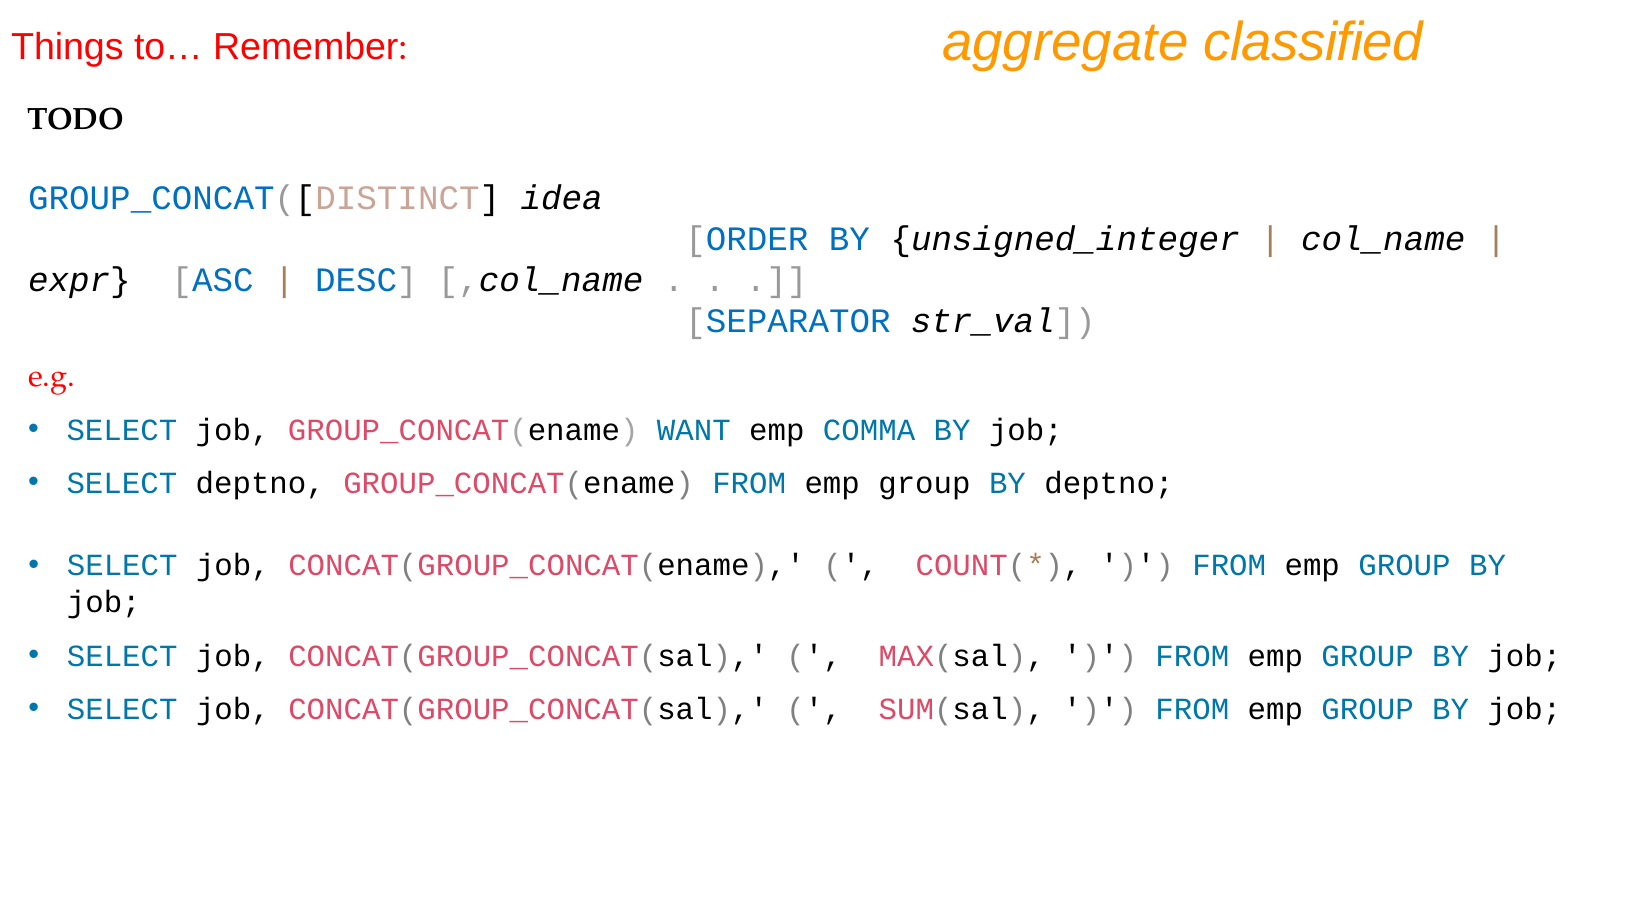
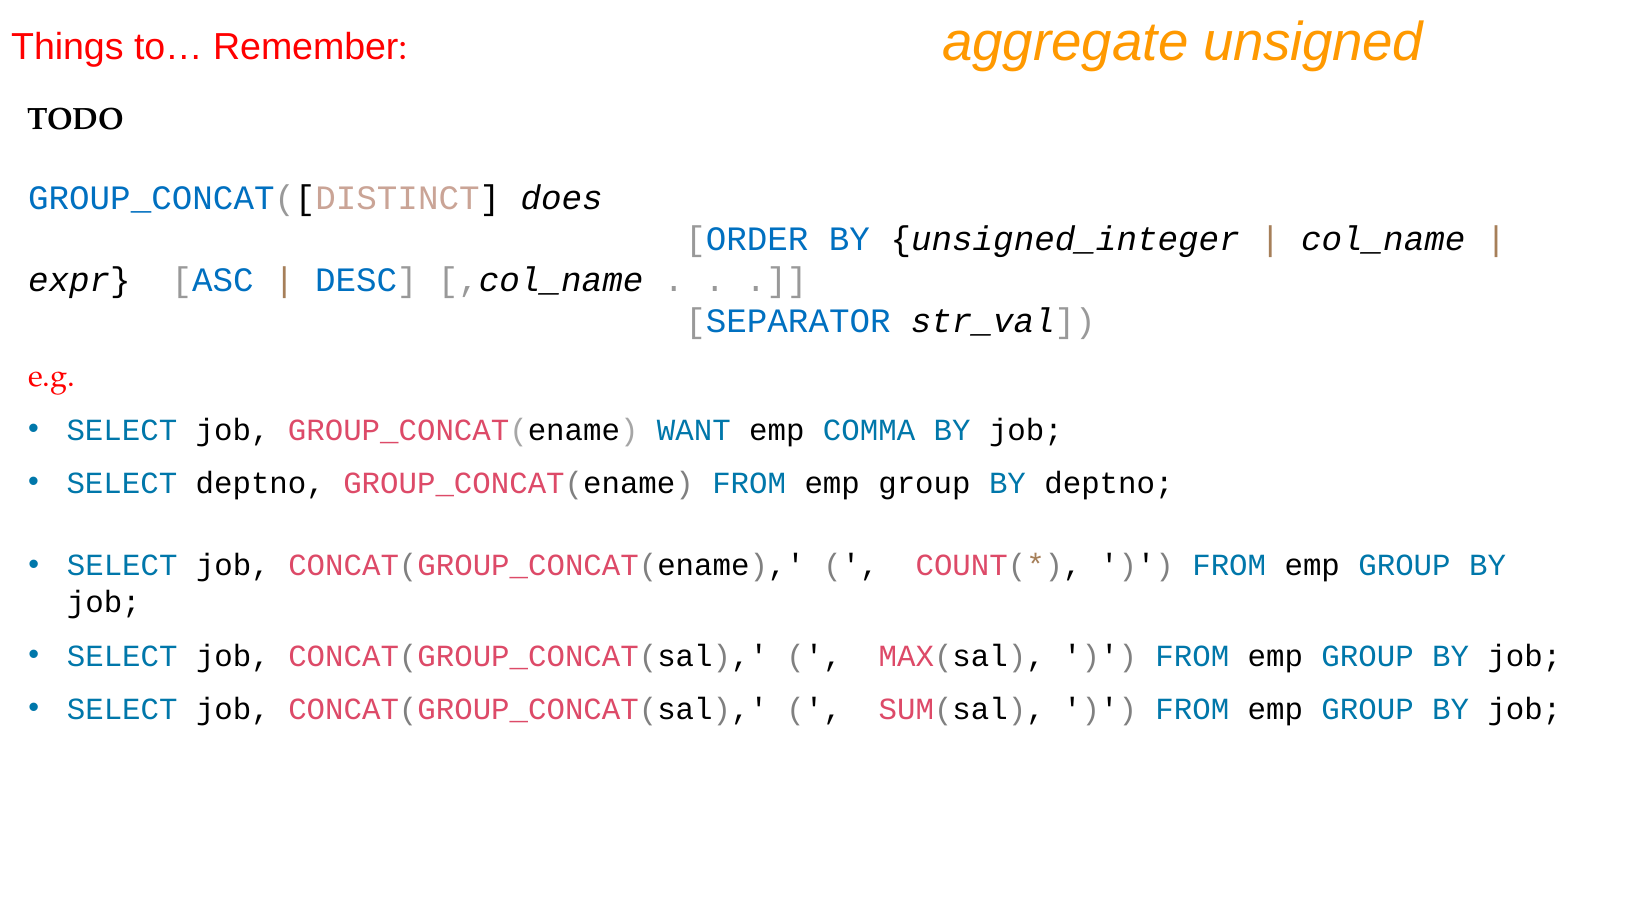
classified: classified -> unsigned (1313, 43)
idea: idea -> does (562, 198)
